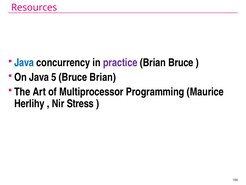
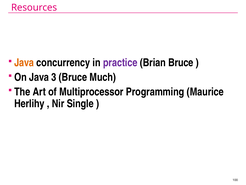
Java colour: blue -> orange (24, 63)
5: 5 -> 3 (54, 77)
Bruce Brian: Brian -> Much (103, 77)
Stress: Stress -> Single (80, 103)
